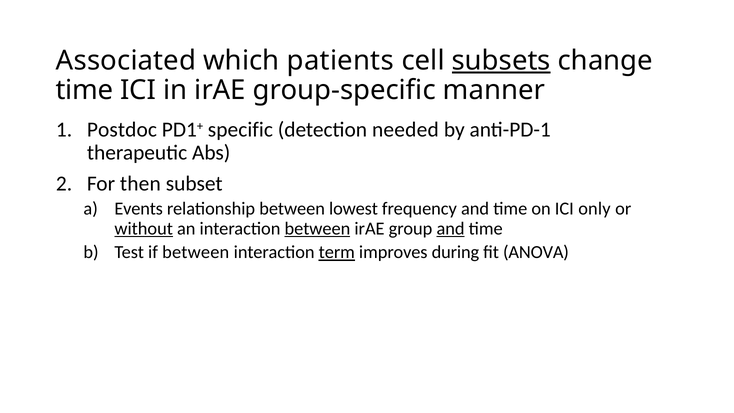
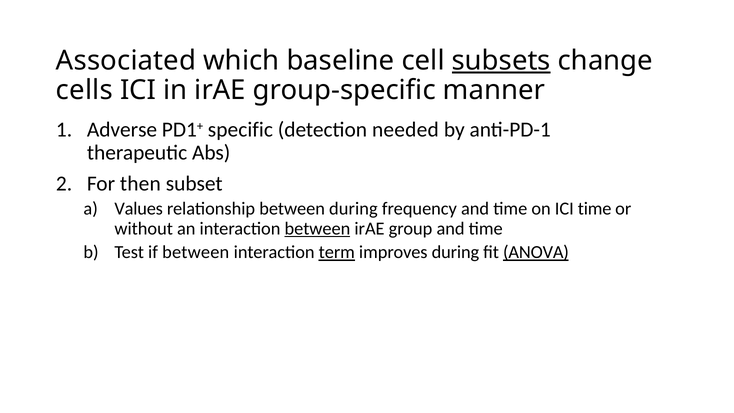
patients: patients -> baseline (341, 61)
time: time -> cells (84, 90)
Postdoc: Postdoc -> Adverse (122, 130)
Events: Events -> Values (139, 209)
between lowest: lowest -> during (353, 209)
ICI only: only -> time (595, 209)
without underline: present -> none (144, 229)
and underline: present -> none (451, 229)
ANOVA underline: none -> present (536, 252)
